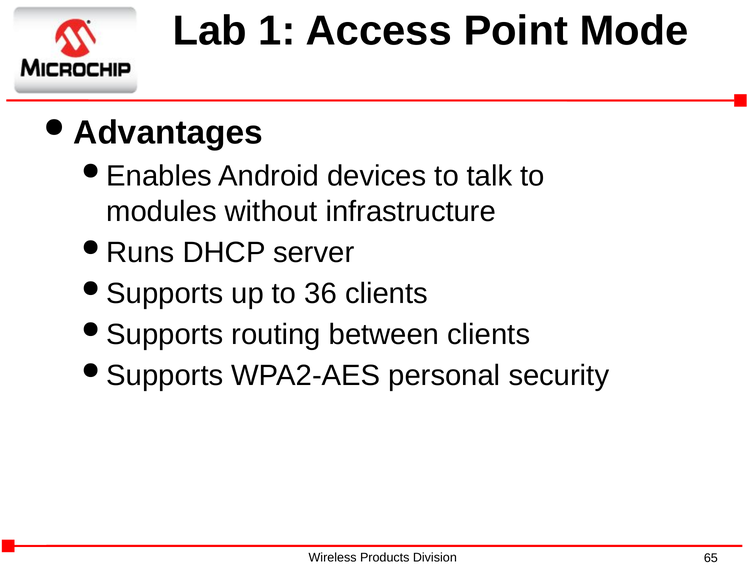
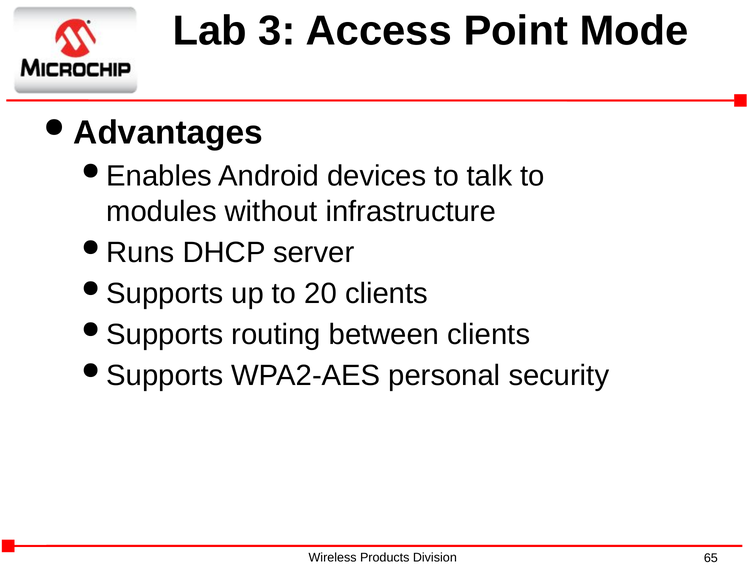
1: 1 -> 3 (277, 31)
36: 36 -> 20 (321, 293)
